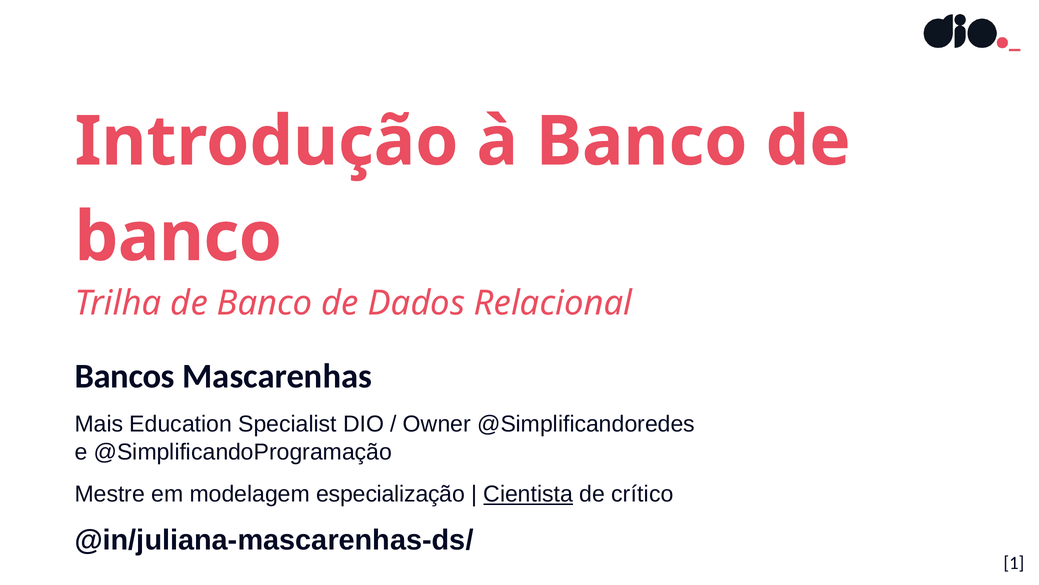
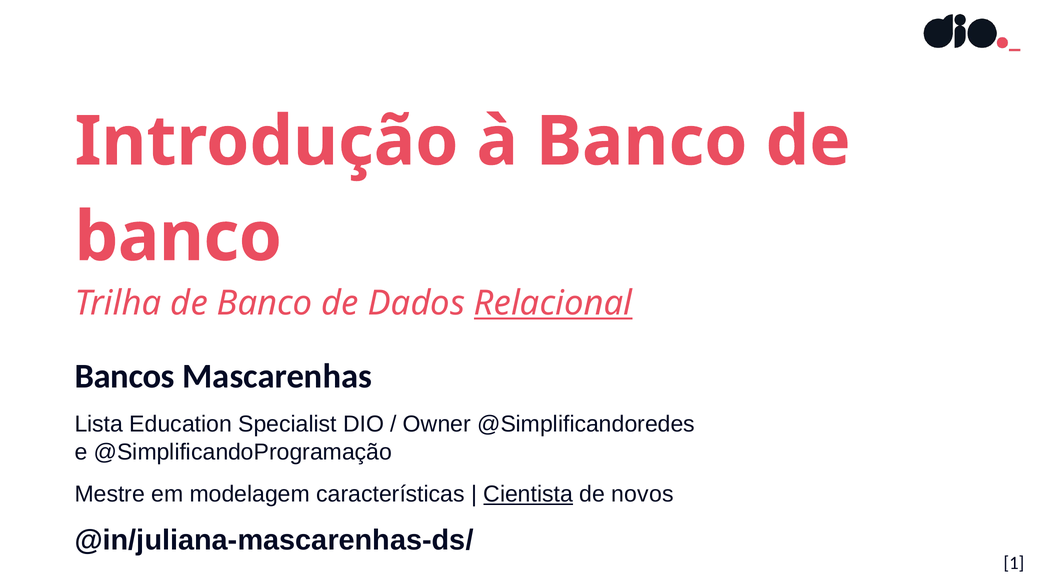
Relacional underline: none -> present (553, 303)
Mais: Mais -> Lista (99, 424)
especialização: especialização -> características (391, 494)
crítico: crítico -> novos (642, 494)
